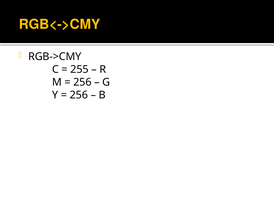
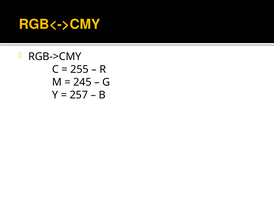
256: 256 -> 245 (82, 82)
256: 256 -> 257 (79, 95)
